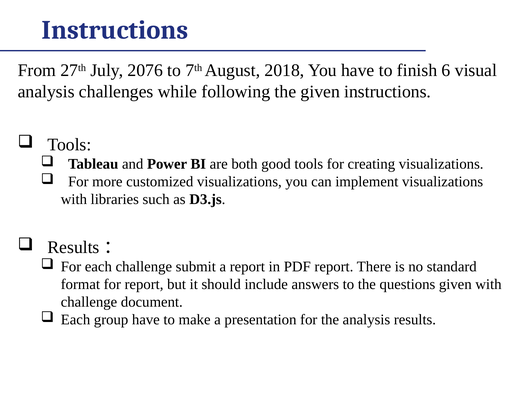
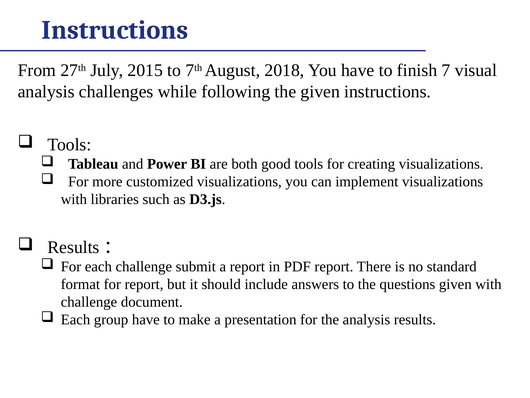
2076: 2076 -> 2015 (145, 70)
6: 6 -> 7 (446, 70)
